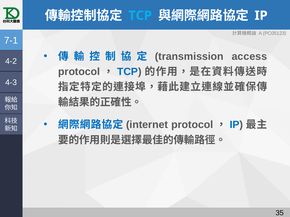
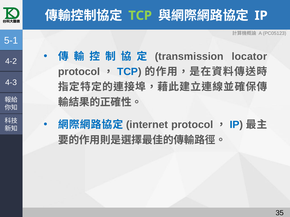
TCP colour: light blue -> light green (140, 16)
7-1: 7-1 -> 5-1 (11, 41)
access: access -> locator (249, 56)
